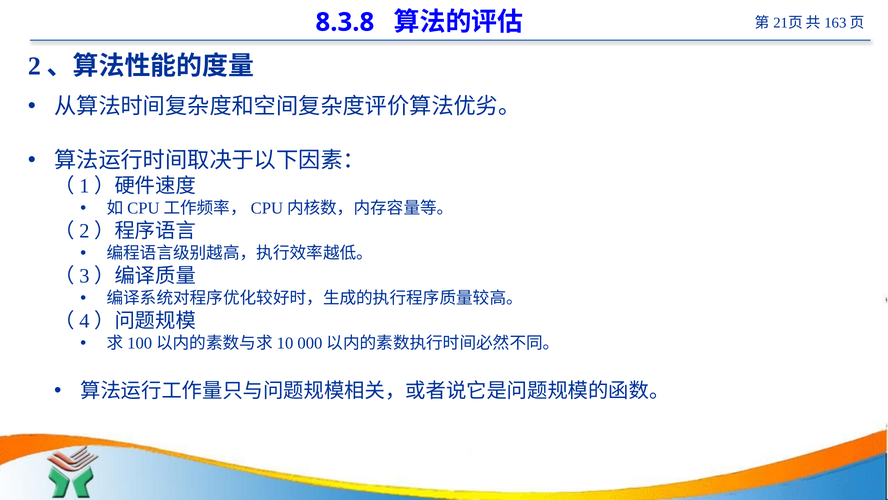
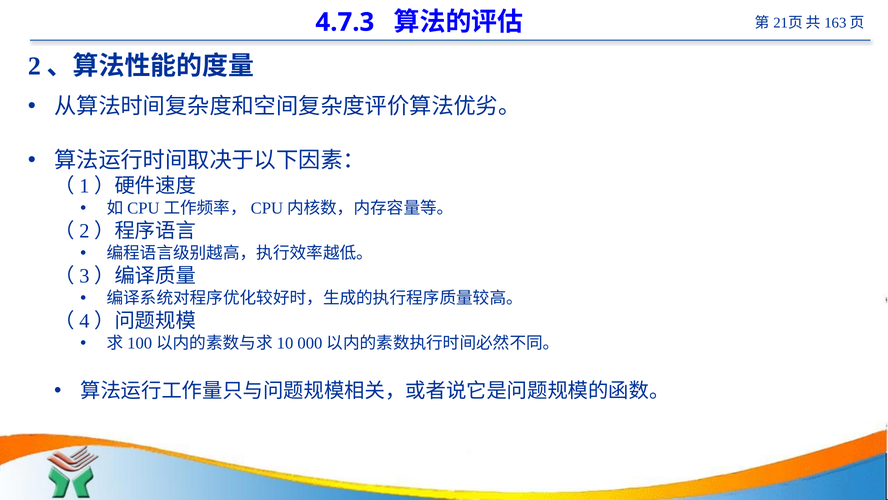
8.3.8: 8.3.8 -> 4.7.3 (345, 22)
